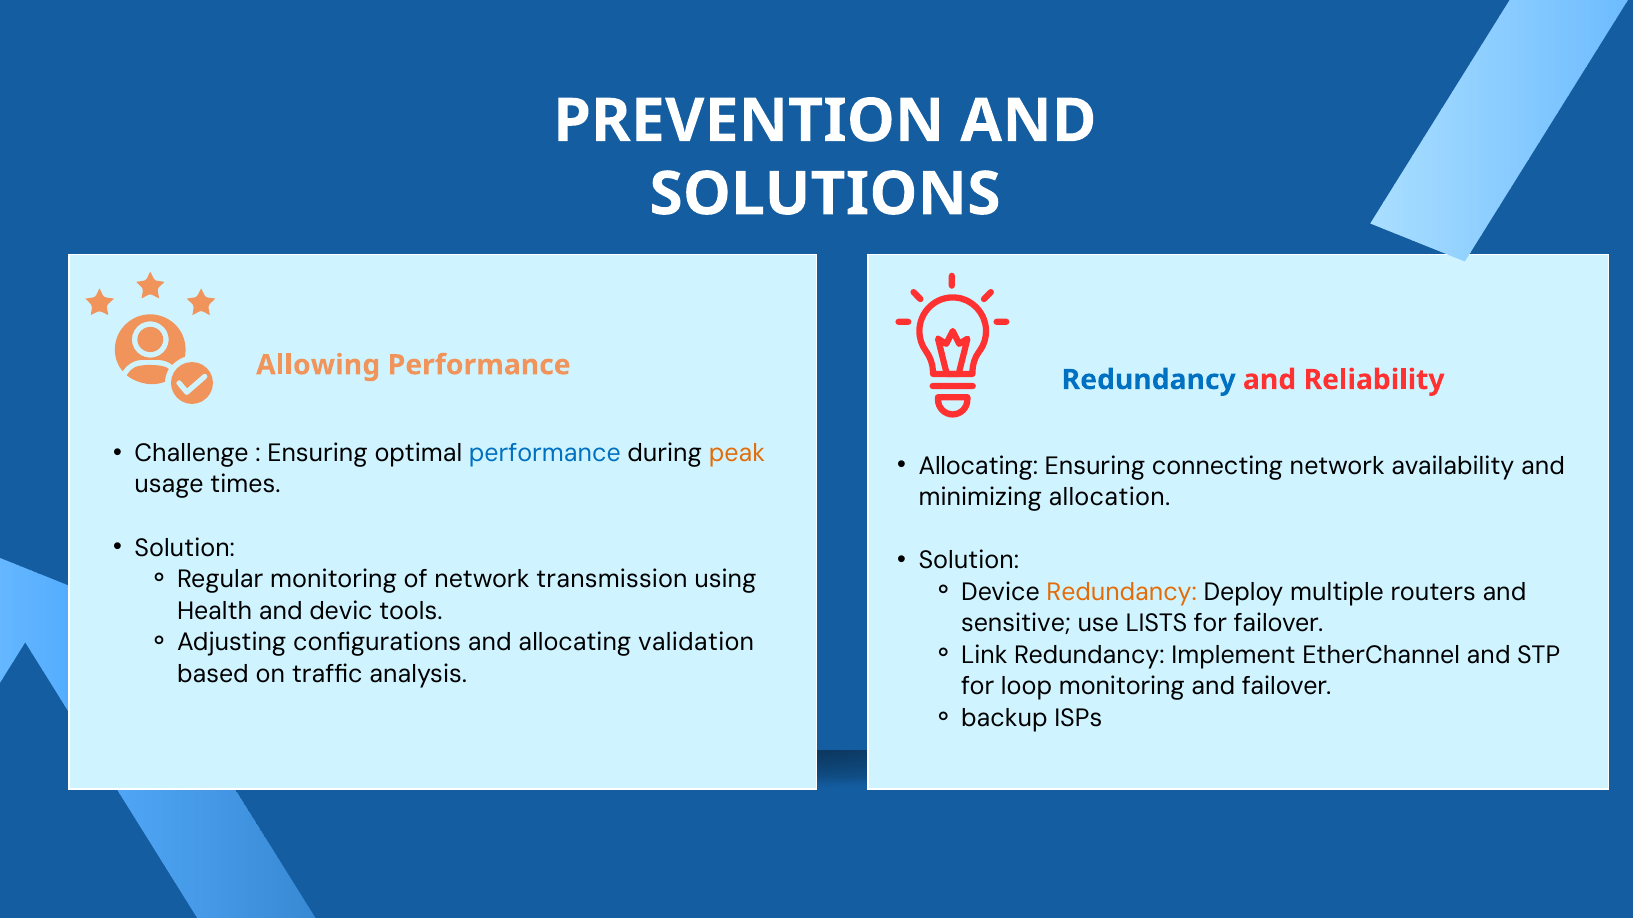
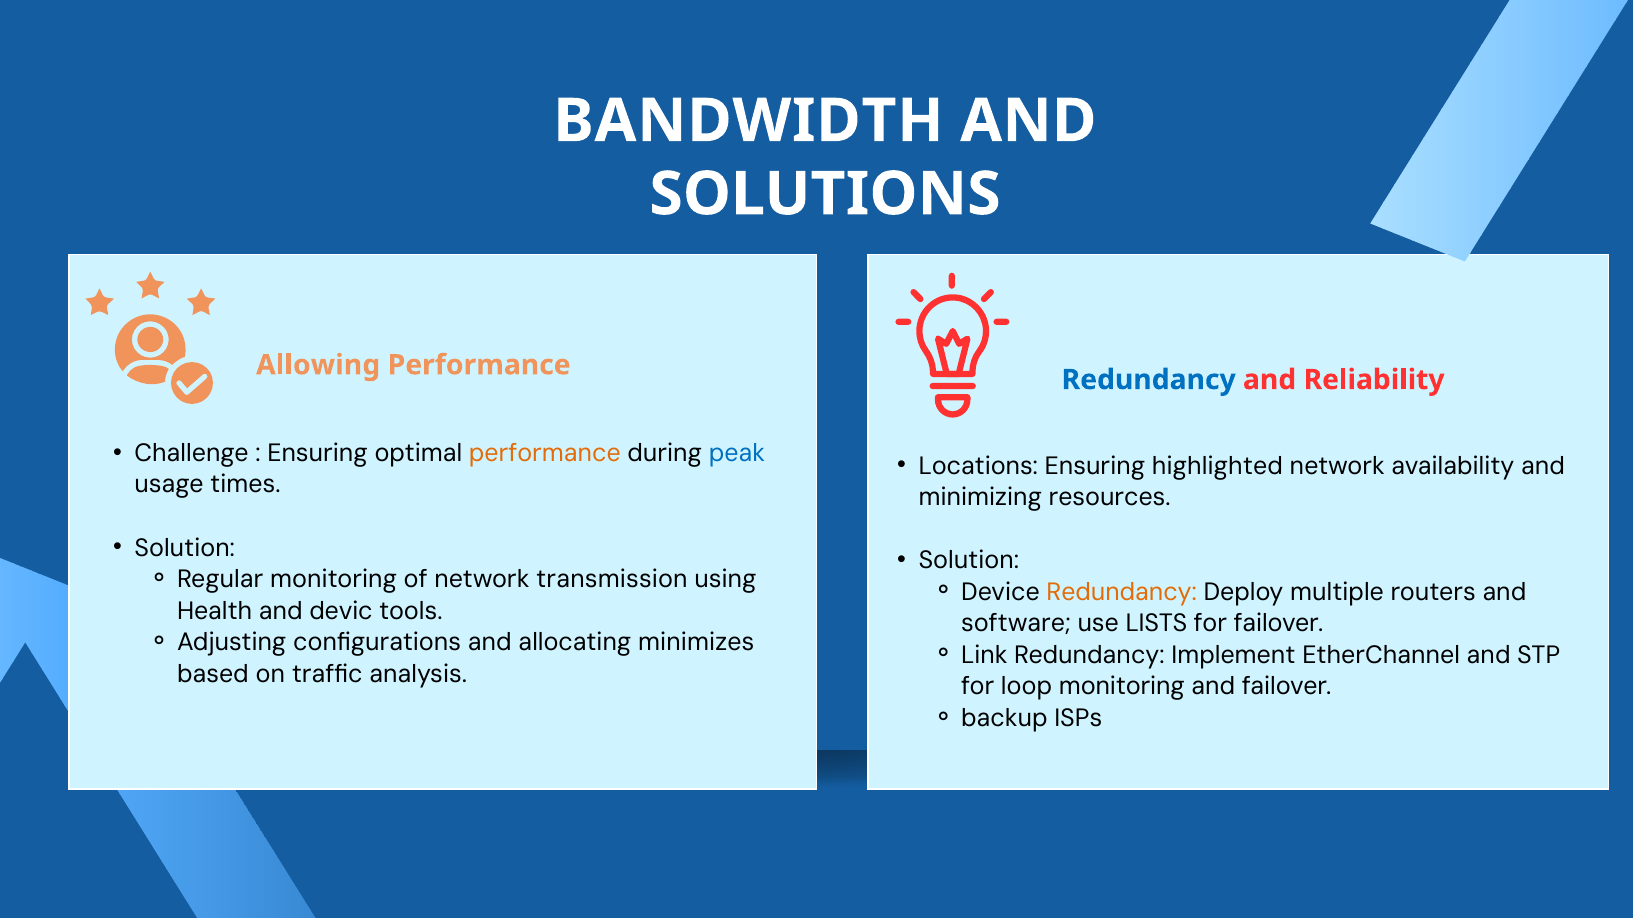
PREVENTION: PREVENTION -> BANDWIDTH (749, 121)
performance colour: blue -> orange (545, 453)
peak colour: orange -> blue (737, 453)
Allocating: Allocating -> Locations (978, 466)
connecting: connecting -> highlighted (1217, 466)
allocation: allocation -> resources (1110, 498)
sensitive: sensitive -> software (1016, 624)
validation: validation -> minimizes (696, 643)
